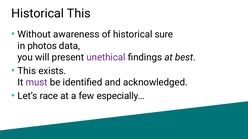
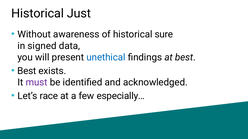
Historical This: This -> Just (79, 14)
photos: photos -> signed (42, 46)
unethical colour: purple -> blue (106, 58)
This: This -> Best (27, 71)
